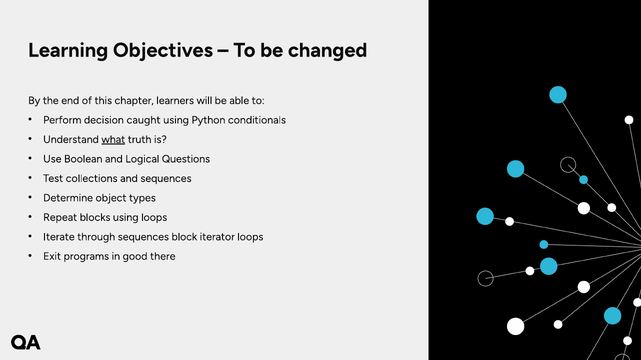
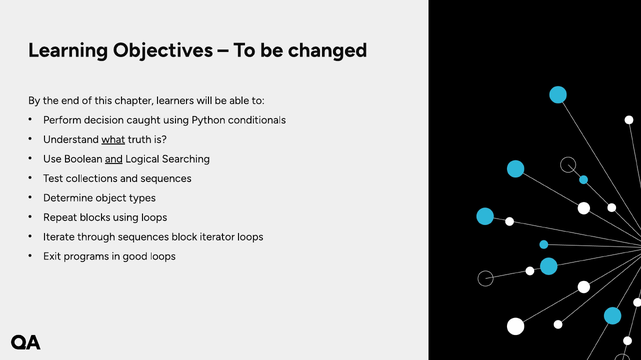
and underline: none -> present (114, 159)
Questions: Questions -> Searching (186, 159)
good there: there -> loops (163, 257)
